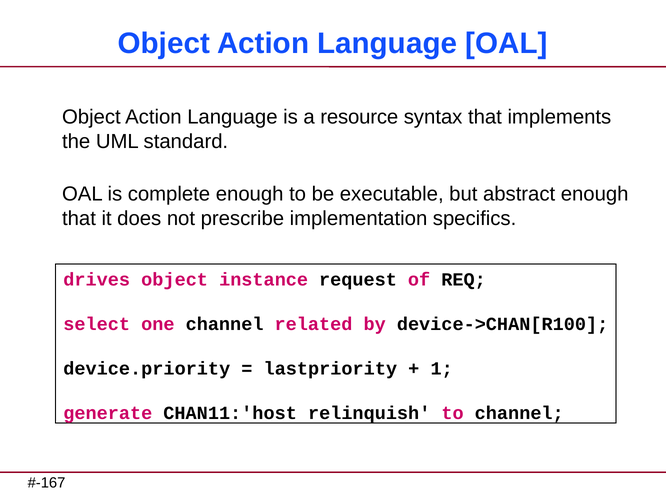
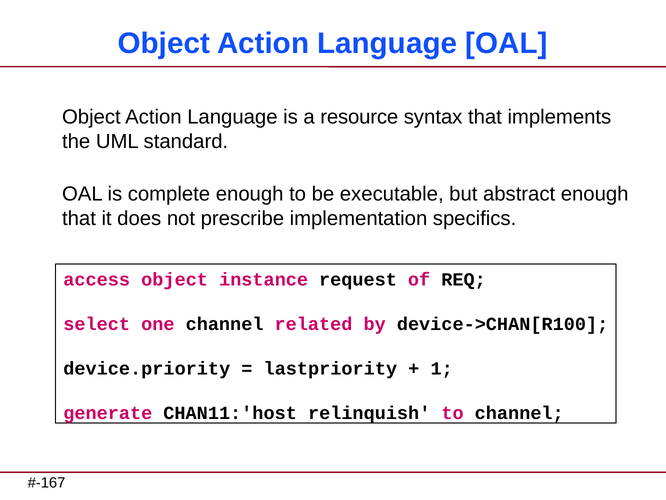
drives: drives -> access (97, 279)
